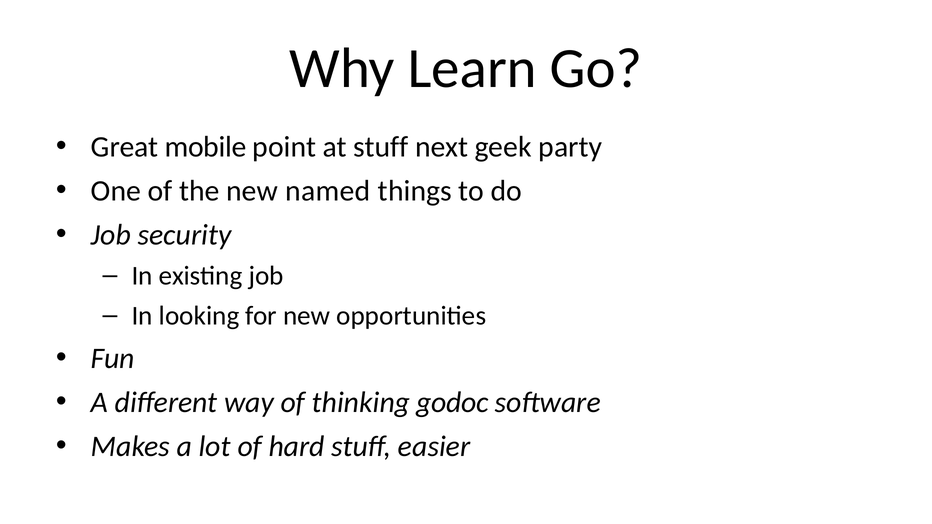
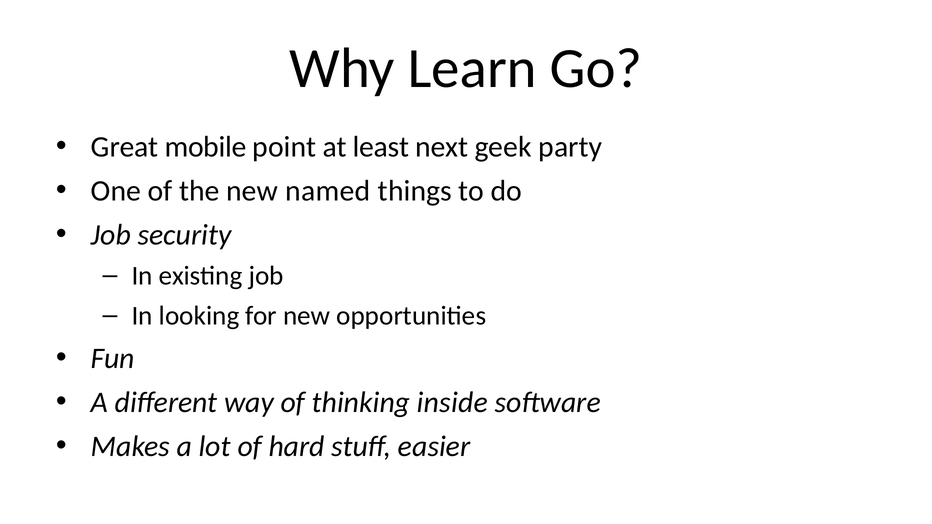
at stuff: stuff -> least (381, 147)
godoc: godoc -> inside (452, 403)
